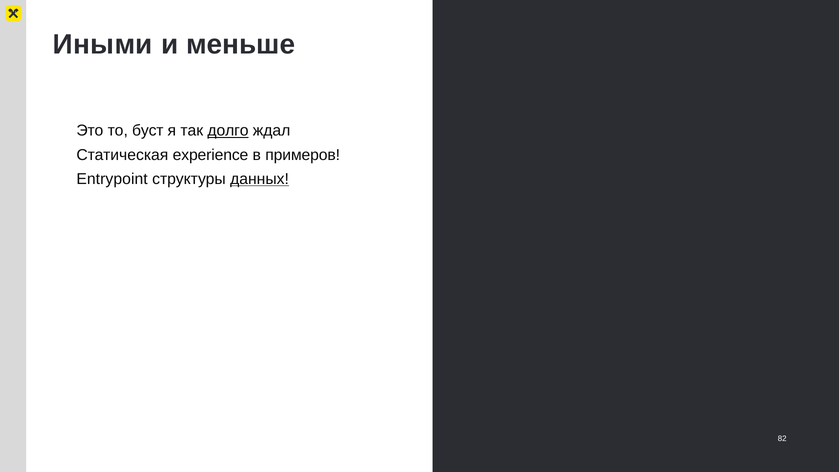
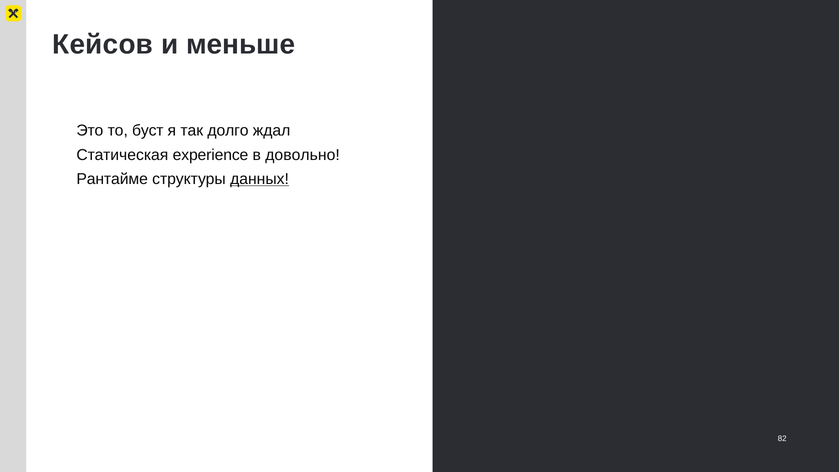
Иными: Иными -> Кейсов (103, 44)
долго underline: present -> none (228, 131)
примеров: примеров -> довольно (303, 155)
Entrypoint: Entrypoint -> Рантайме (112, 179)
